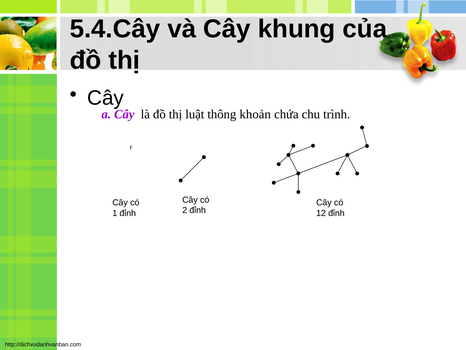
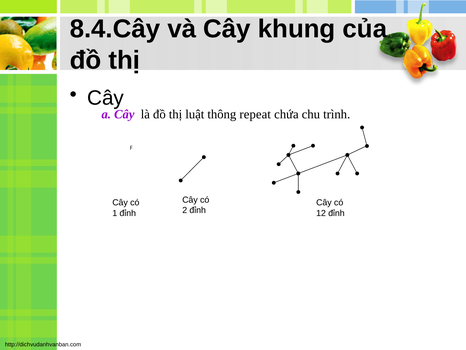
5.4.Cây: 5.4.Cây -> 8.4.Cây (115, 29)
khoản: khoản -> repeat (255, 114)
